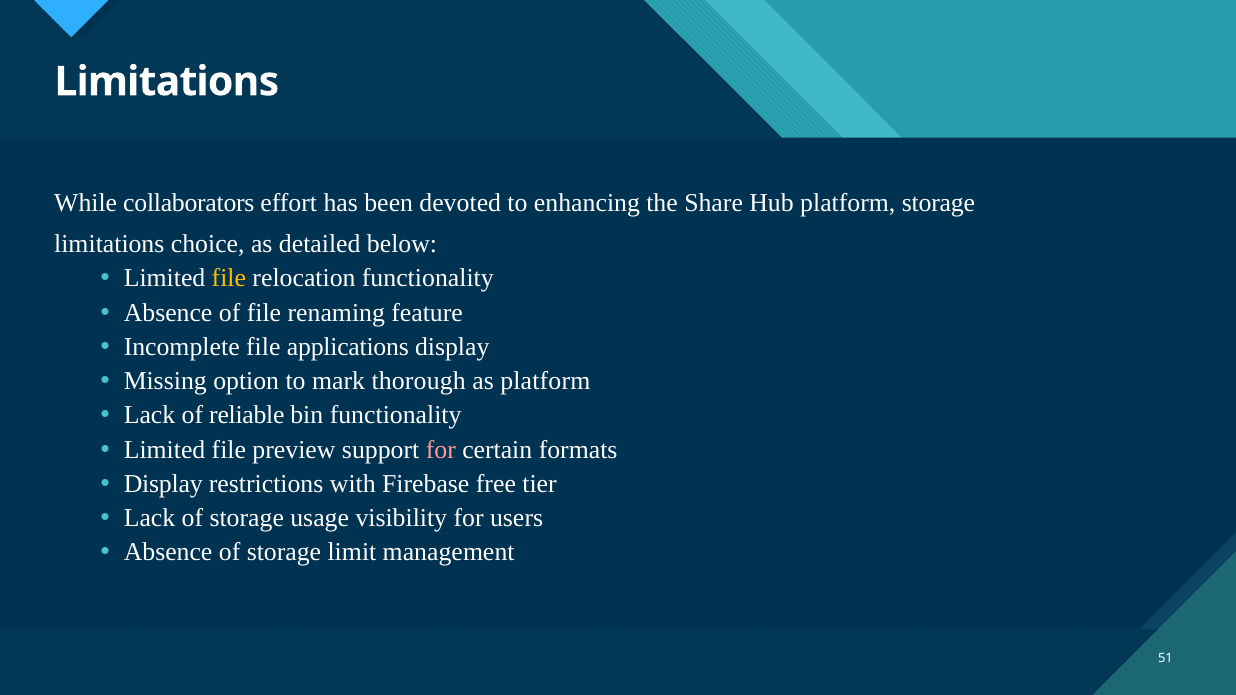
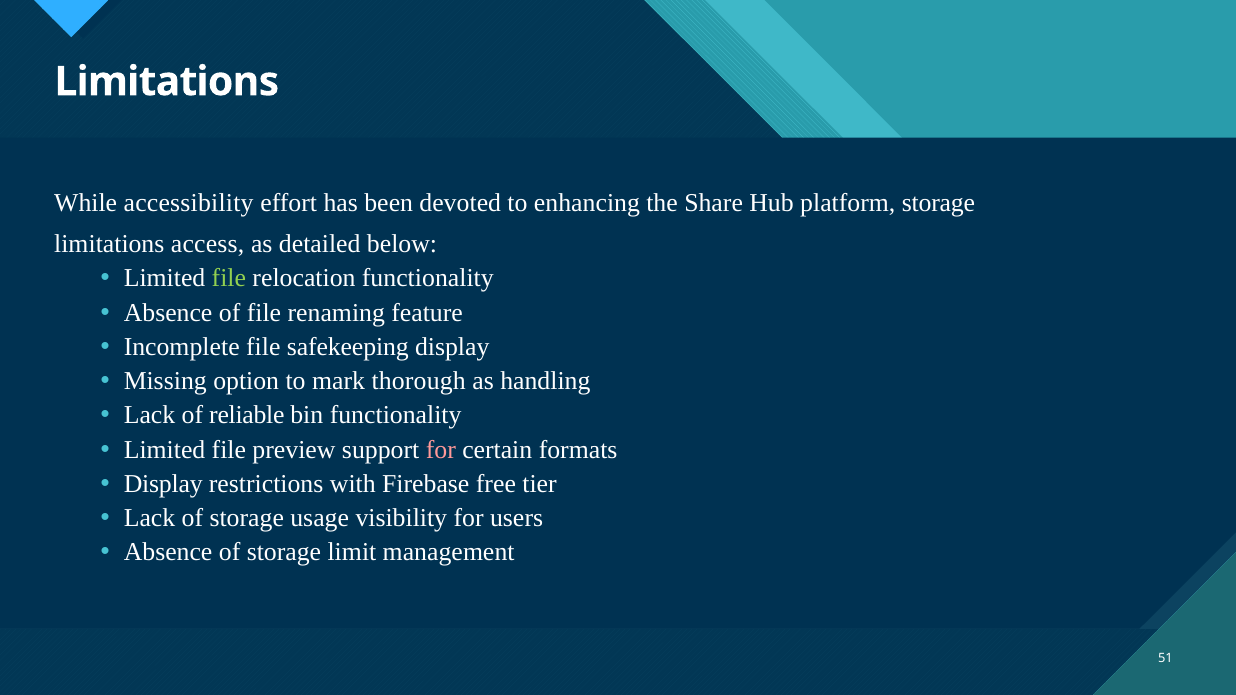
collaborators: collaborators -> accessibility (189, 204)
choice: choice -> access (208, 244)
file colour: yellow -> light green (229, 278)
applications: applications -> safekeeping (348, 347)
as platform: platform -> handling (545, 381)
